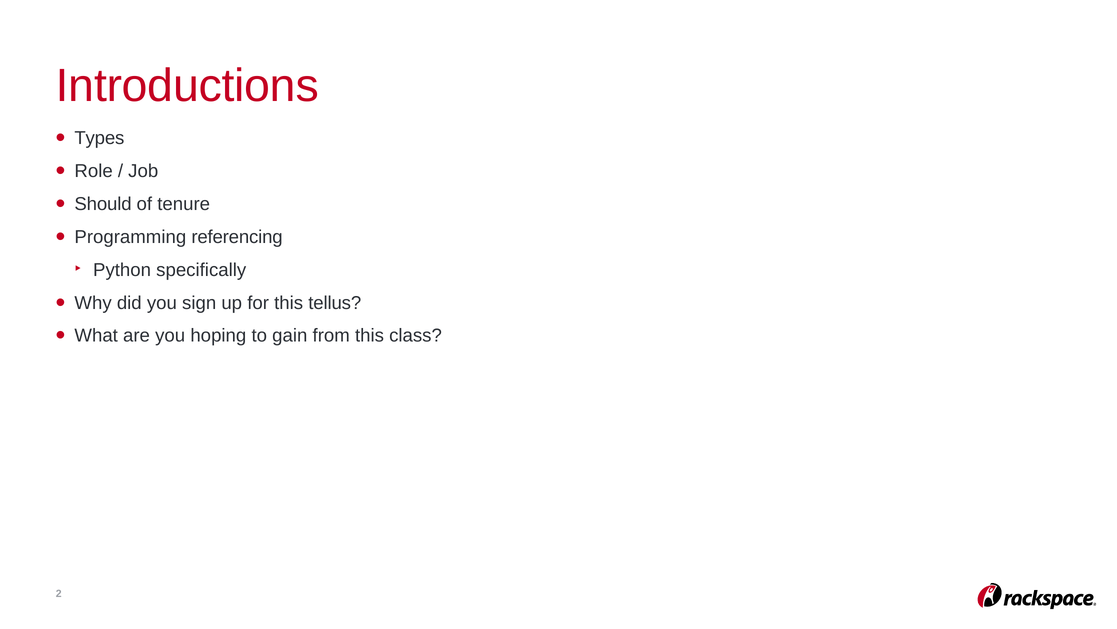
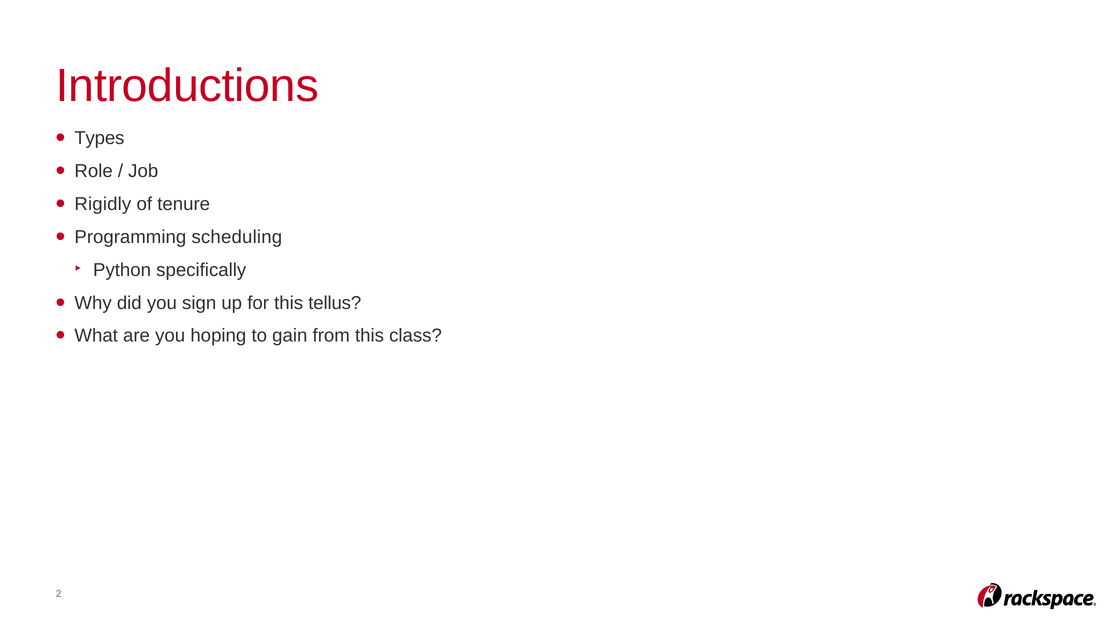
Should: Should -> Rigidly (103, 204)
referencing: referencing -> scheduling (237, 237)
